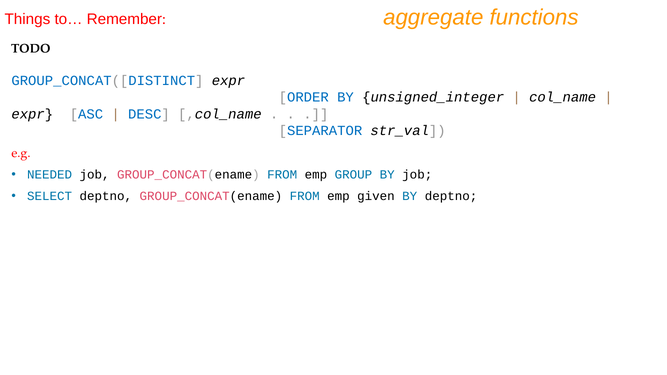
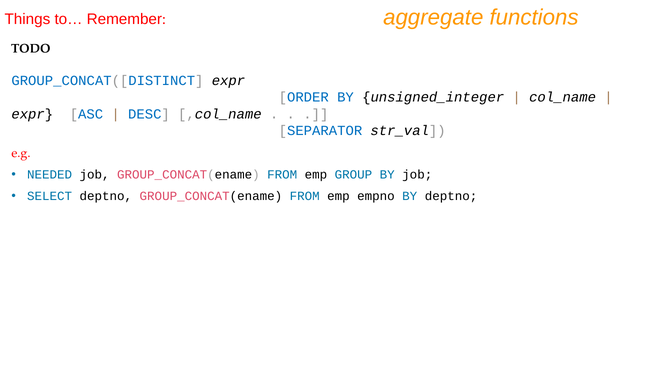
given: given -> empno (376, 196)
